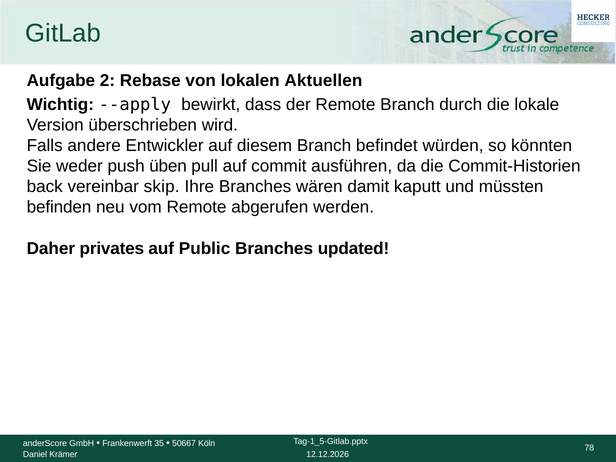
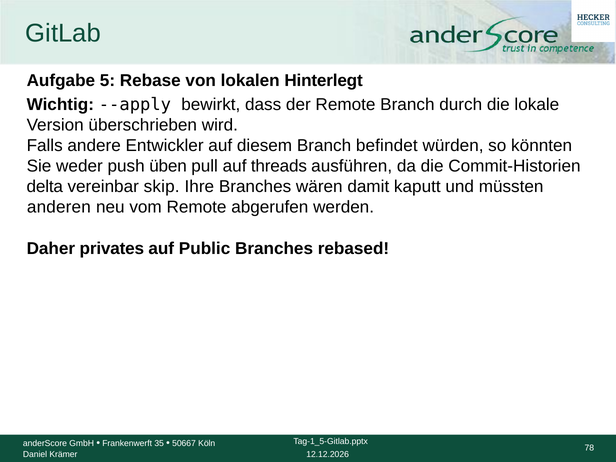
2: 2 -> 5 (107, 81)
Aktuellen: Aktuellen -> Hinterlegt (324, 81)
commit: commit -> threads (279, 166)
back: back -> delta (45, 187)
befinden: befinden -> anderen (59, 207)
updated: updated -> rebased (353, 248)
